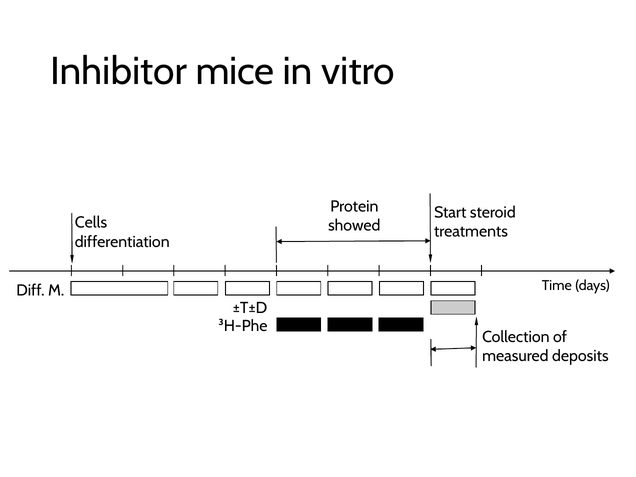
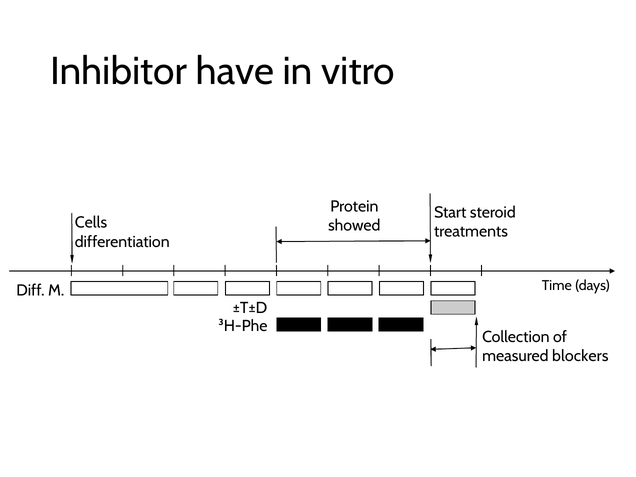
mice: mice -> have (235, 71)
deposits: deposits -> blockers (580, 356)
